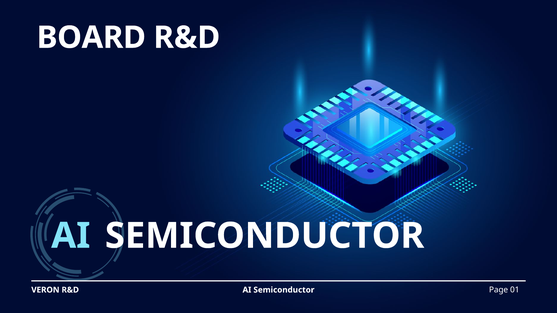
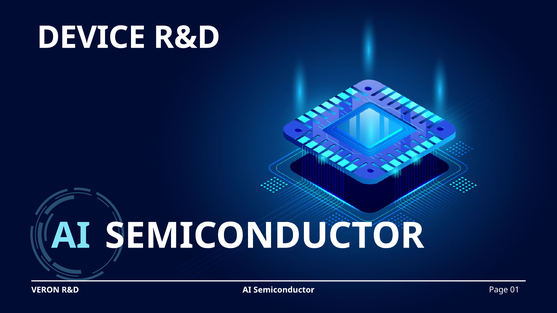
BOARD: BOARD -> DEVICE (91, 38)
